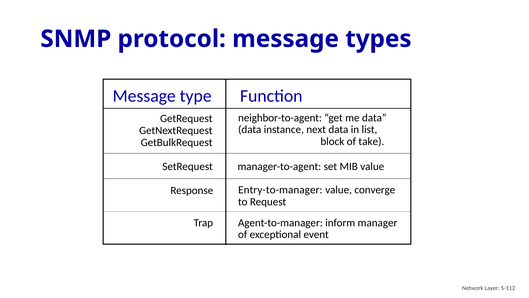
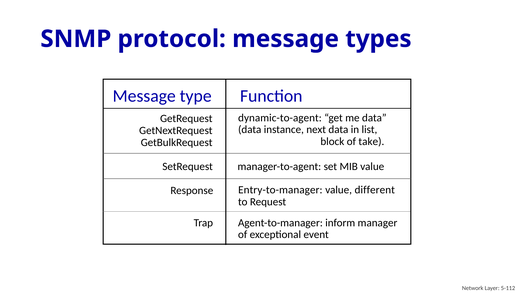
neighbor-to-agent: neighbor-to-agent -> dynamic-to-agent (280, 118)
converge: converge -> different (375, 190)
